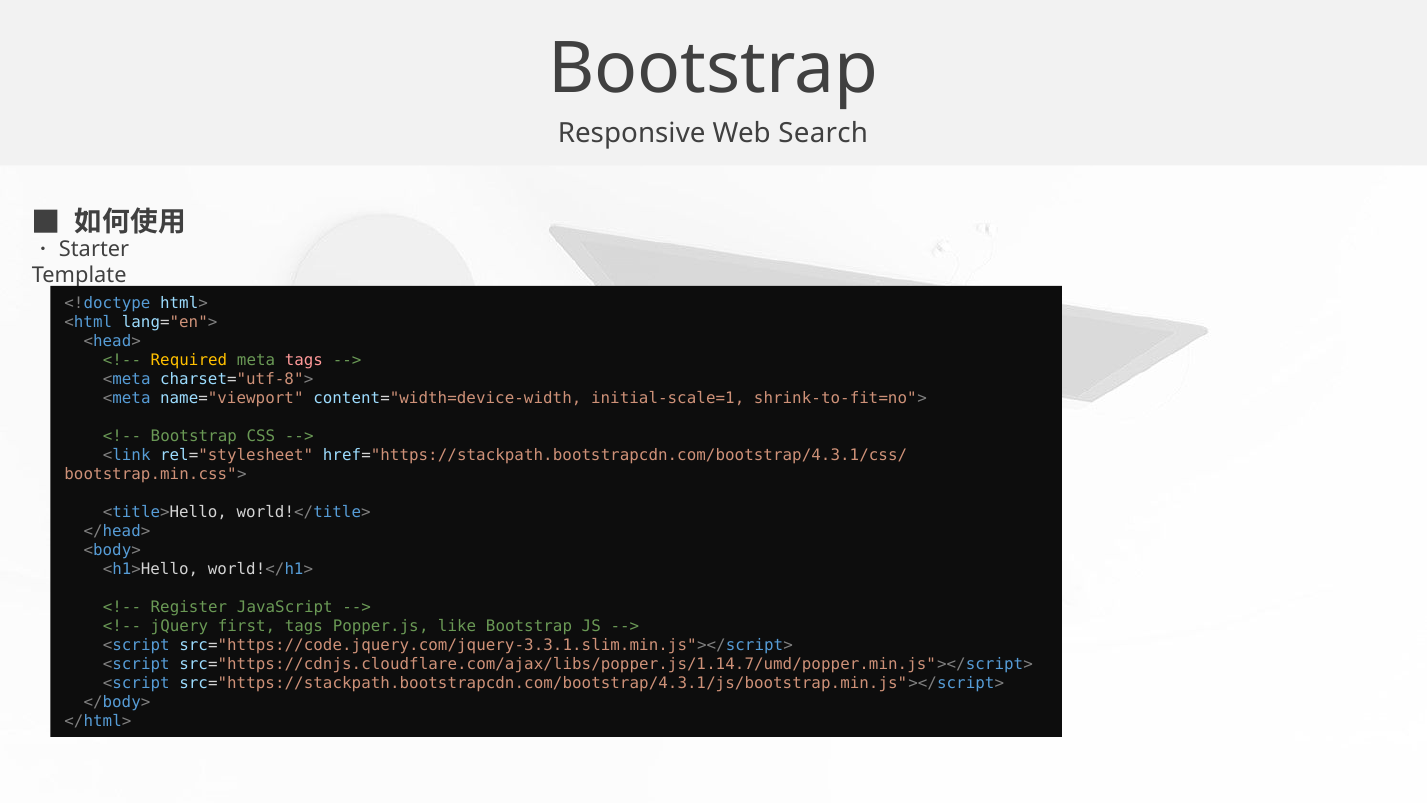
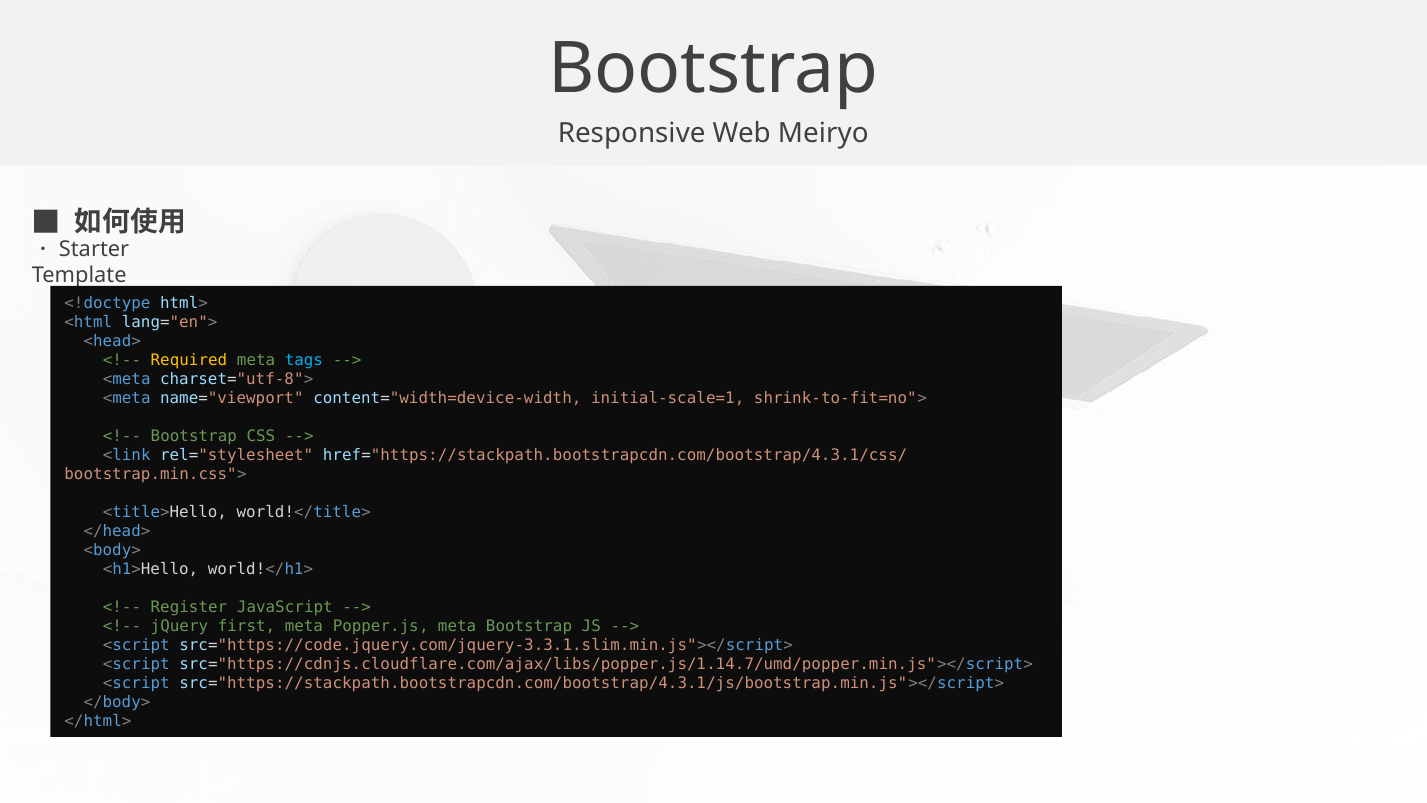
Search: Search -> Meiryo (823, 134)
tags colour: pink -> light blue (304, 360)
first tags: tags -> meta (304, 626)
Popper.js like: like -> meta (457, 626)
